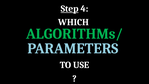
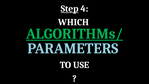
ALGORITHMs/ underline: none -> present (74, 34)
